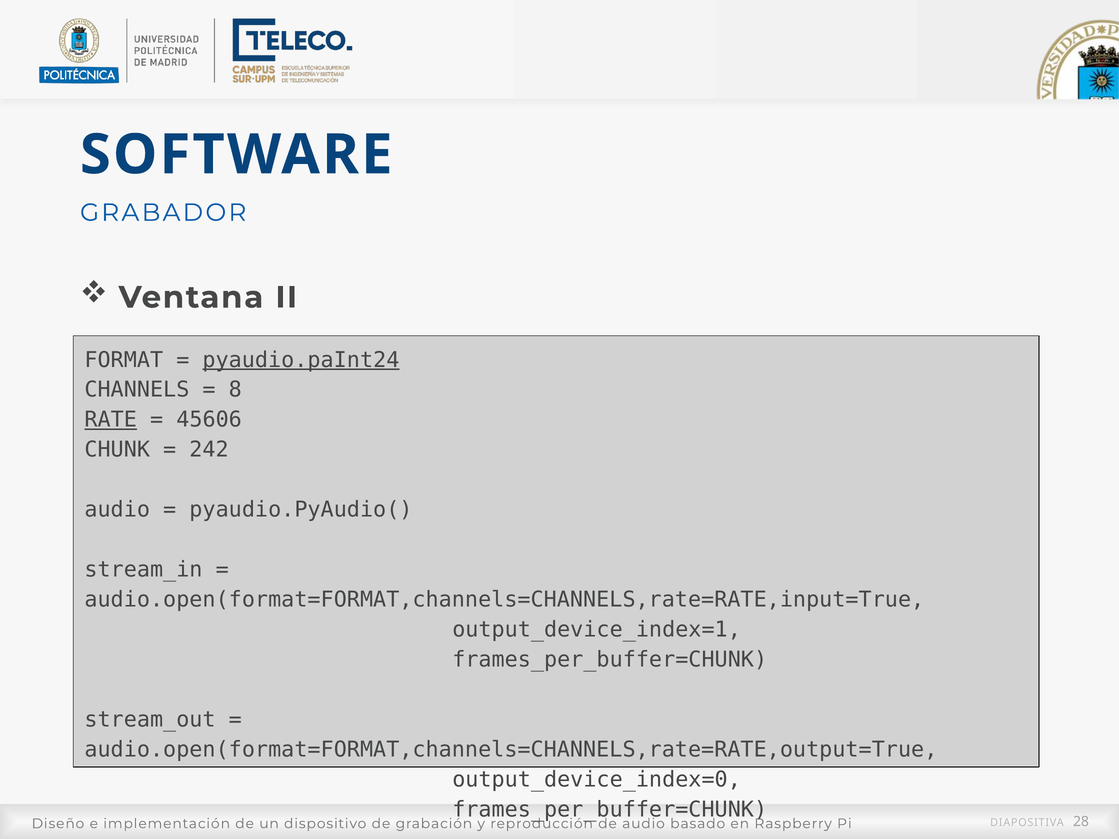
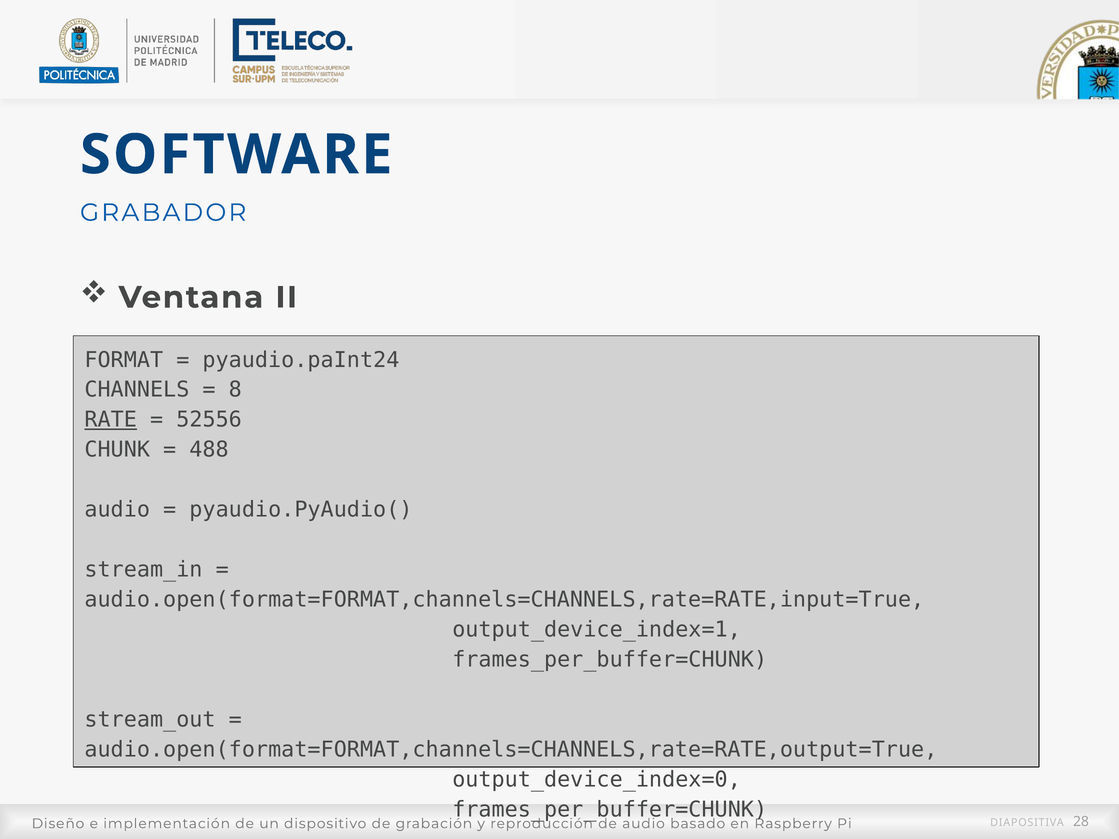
pyaudio.paInt24 underline: present -> none (301, 360)
45606: 45606 -> 52556 (209, 420)
242: 242 -> 488 (209, 450)
